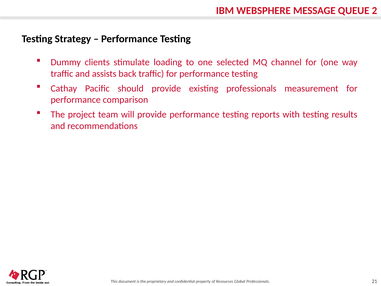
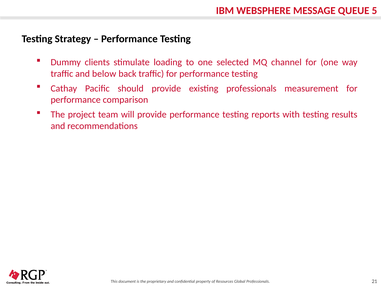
2: 2 -> 5 (374, 11)
assists: assists -> below (104, 74)
